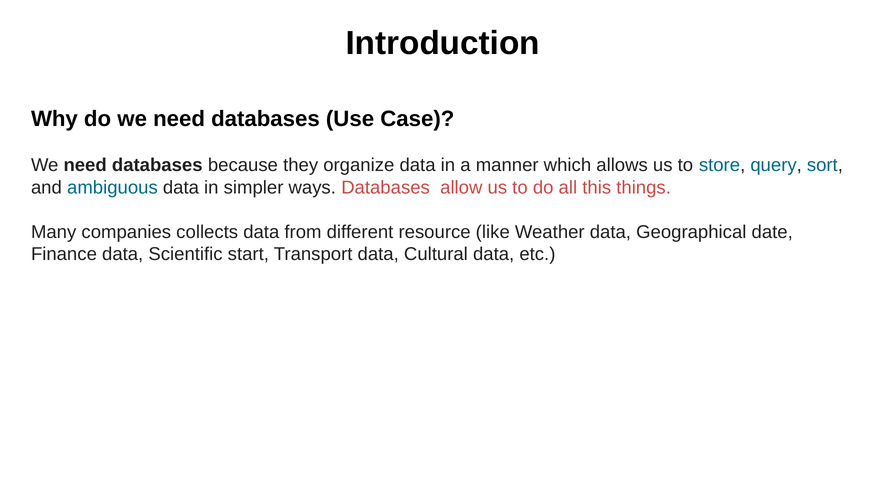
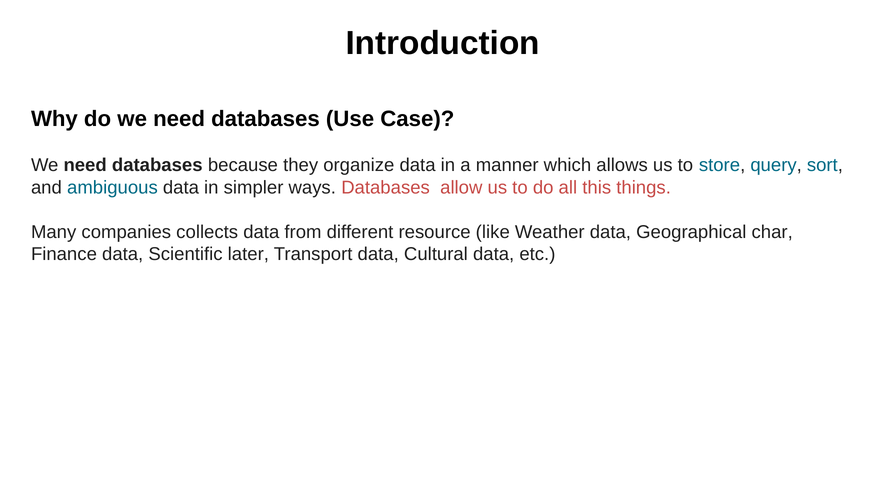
date: date -> char (772, 232)
start: start -> later (248, 254)
